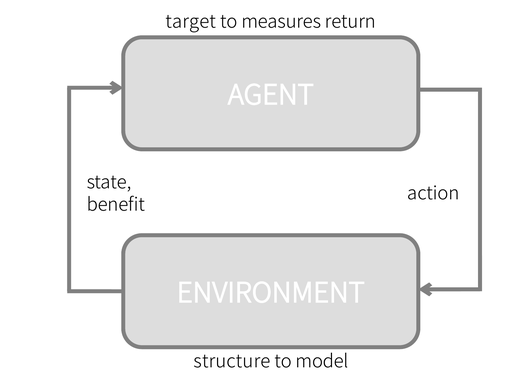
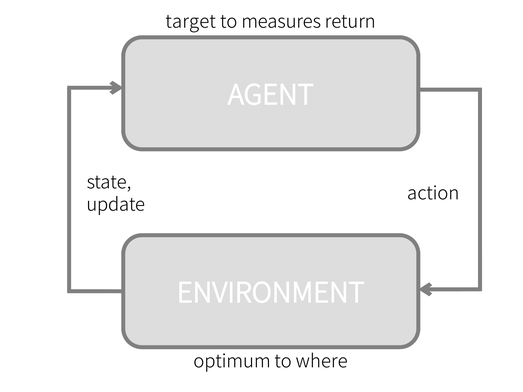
benefit: benefit -> update (116, 205)
structure: structure -> optimum (232, 362)
model: model -> where (322, 362)
